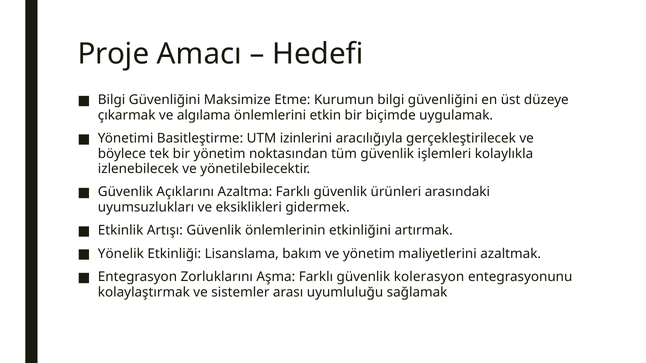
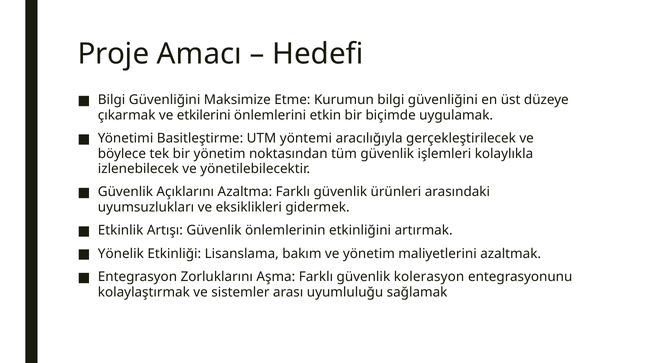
algılama: algılama -> etkilerini (204, 115)
izinlerini: izinlerini -> yöntemi (306, 139)
